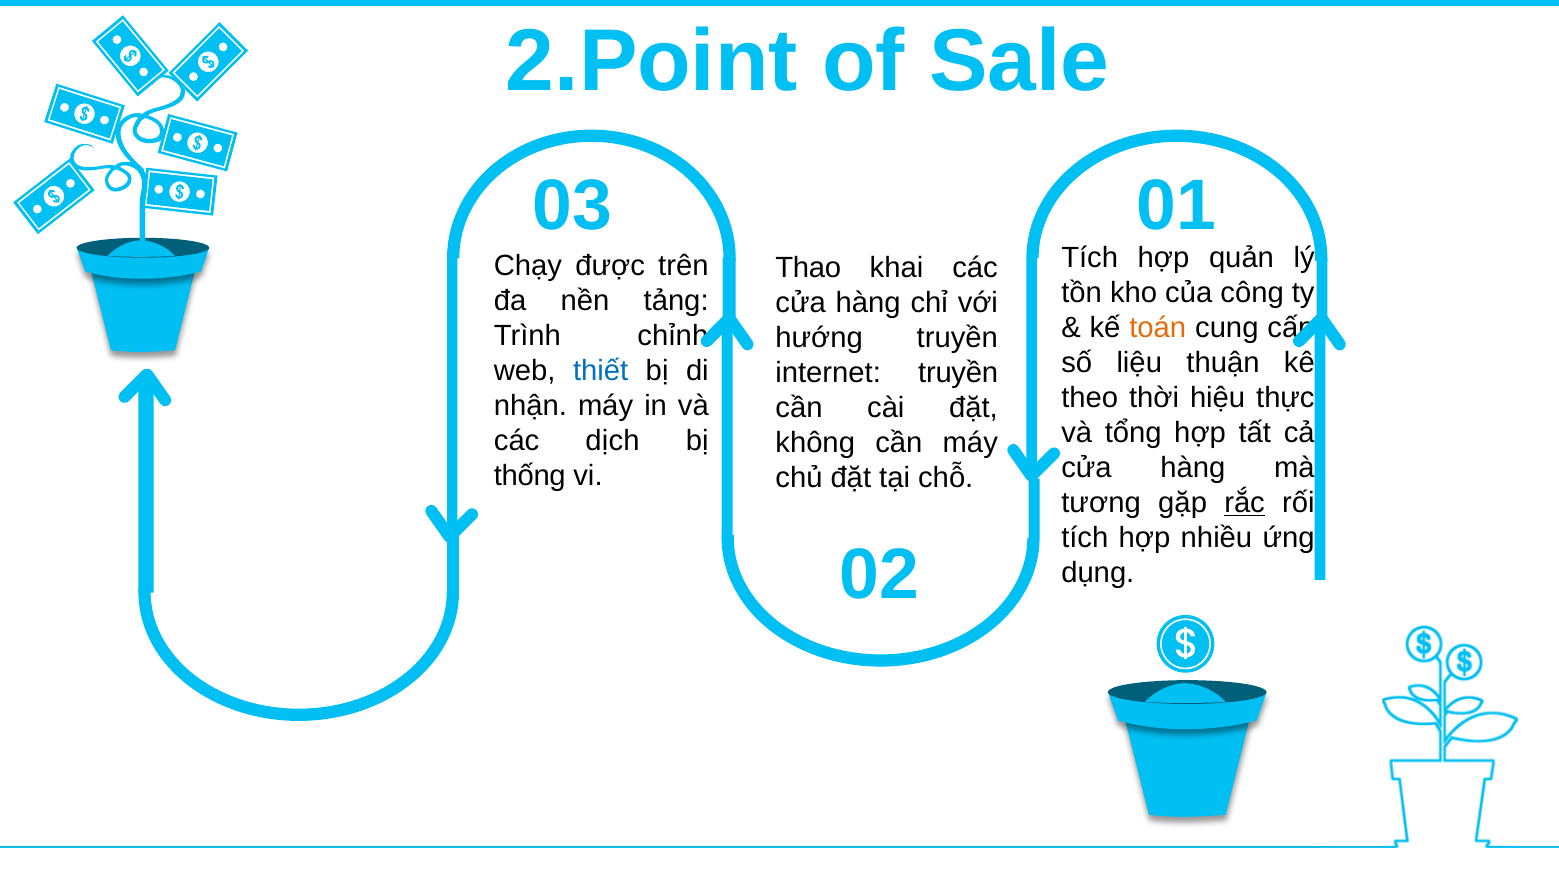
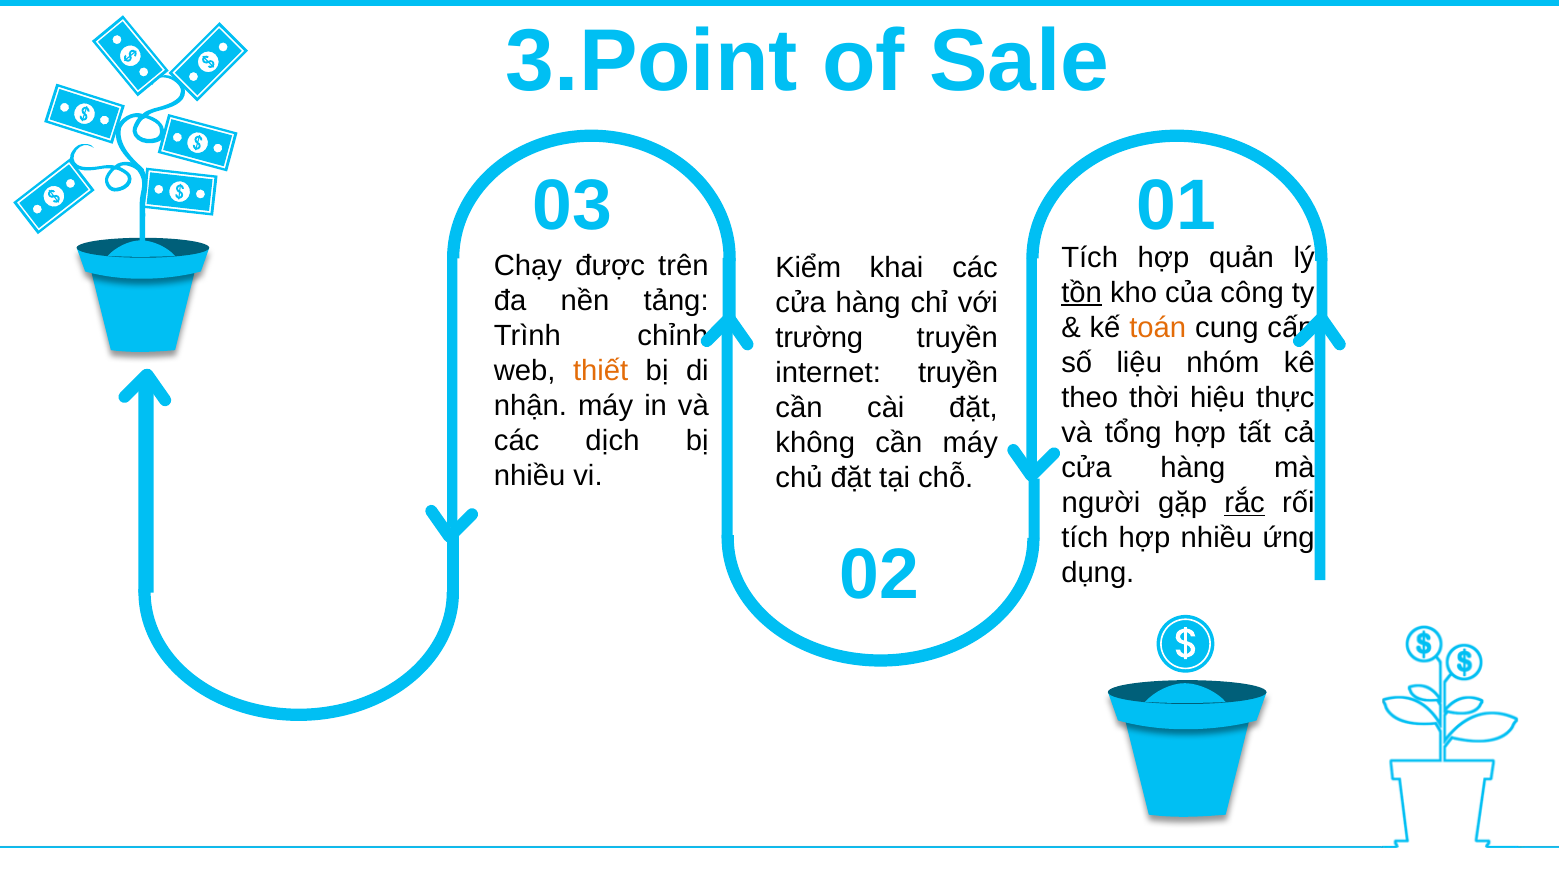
2.Point: 2.Point -> 3.Point (652, 62)
Thao: Thao -> Kiểm (808, 268)
tồn underline: none -> present (1082, 293)
hướng: hướng -> trường (819, 338)
thuận: thuận -> nhóm (1223, 363)
thiết colour: blue -> orange (601, 371)
thống: thống -> nhiều (530, 476)
tương: tương -> người (1101, 503)
